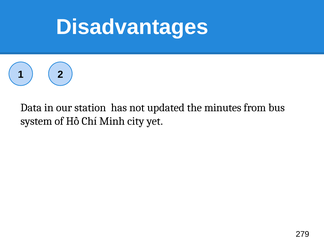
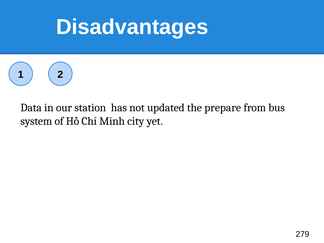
minutes: minutes -> prepare (223, 108)
